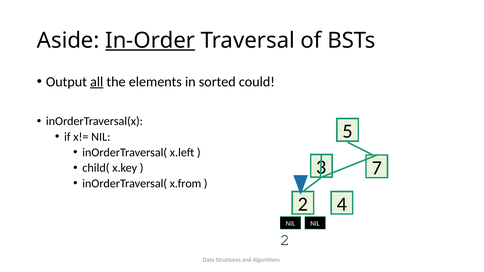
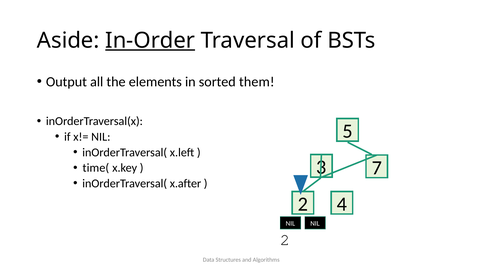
all underline: present -> none (97, 82)
could: could -> them (257, 82)
child(: child( -> time( (96, 168)
x.from: x.from -> x.after (185, 184)
